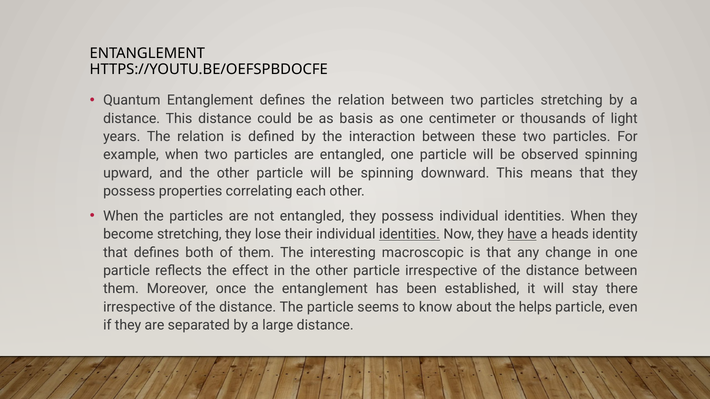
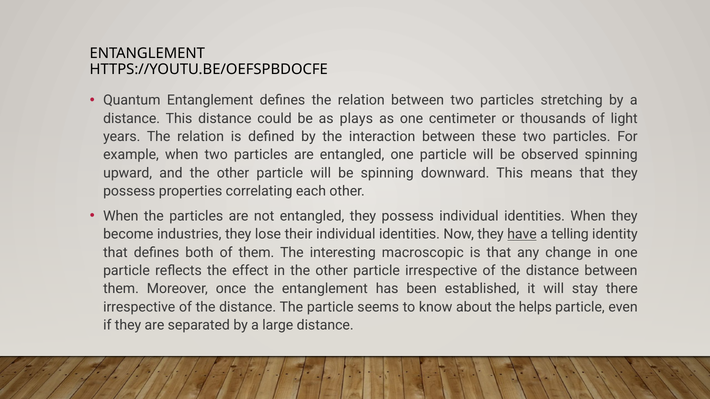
basis: basis -> plays (356, 119)
become stretching: stretching -> industries (189, 234)
identities underline: present -> none (409, 234)
heads: heads -> telling (570, 234)
